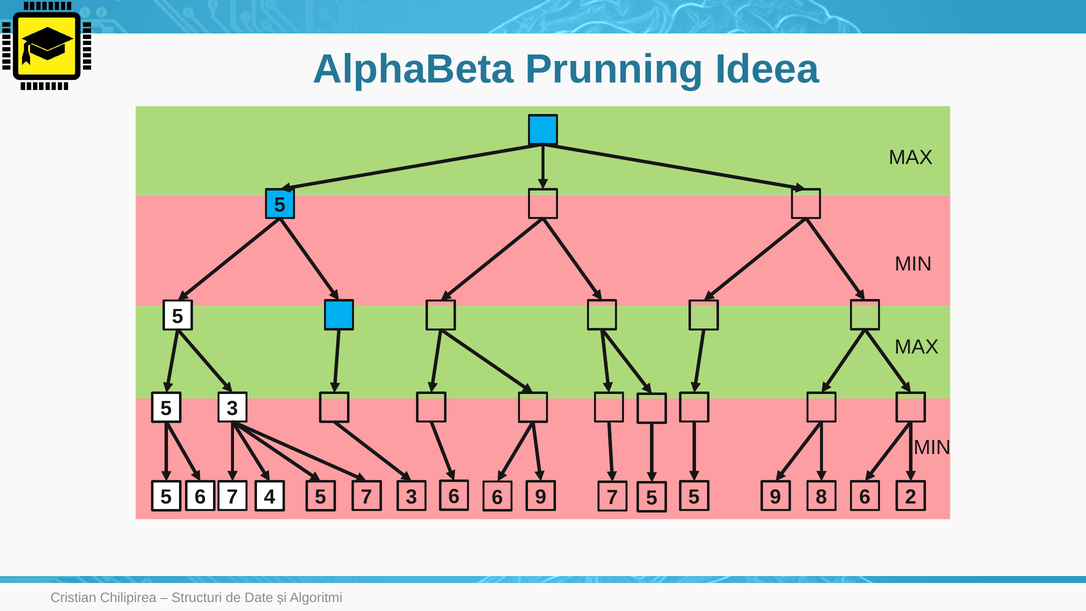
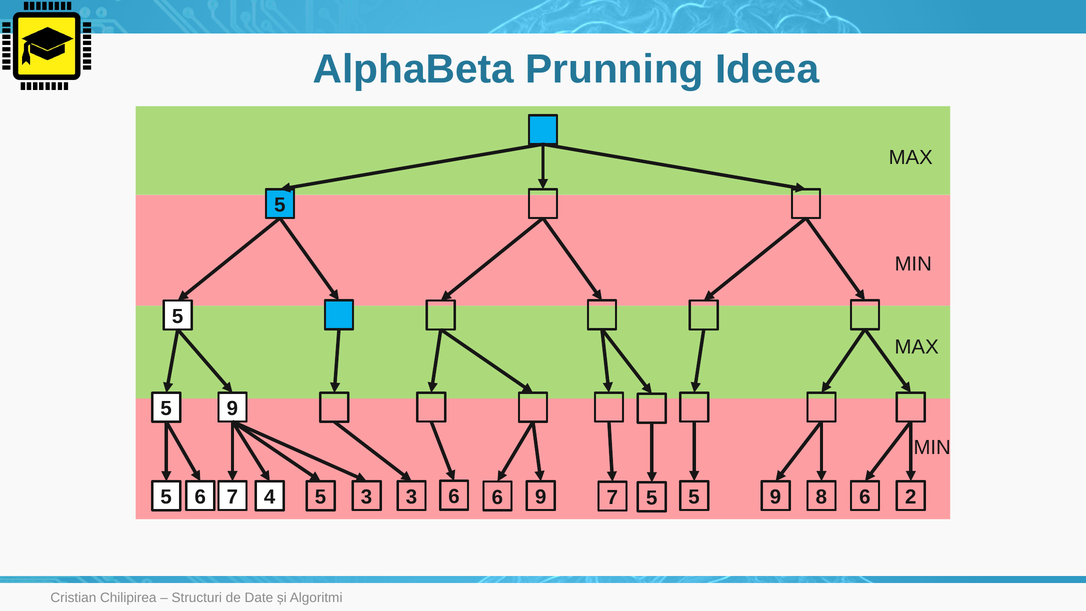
5 3: 3 -> 9 (232, 408)
4 7: 7 -> 3 (366, 497)
